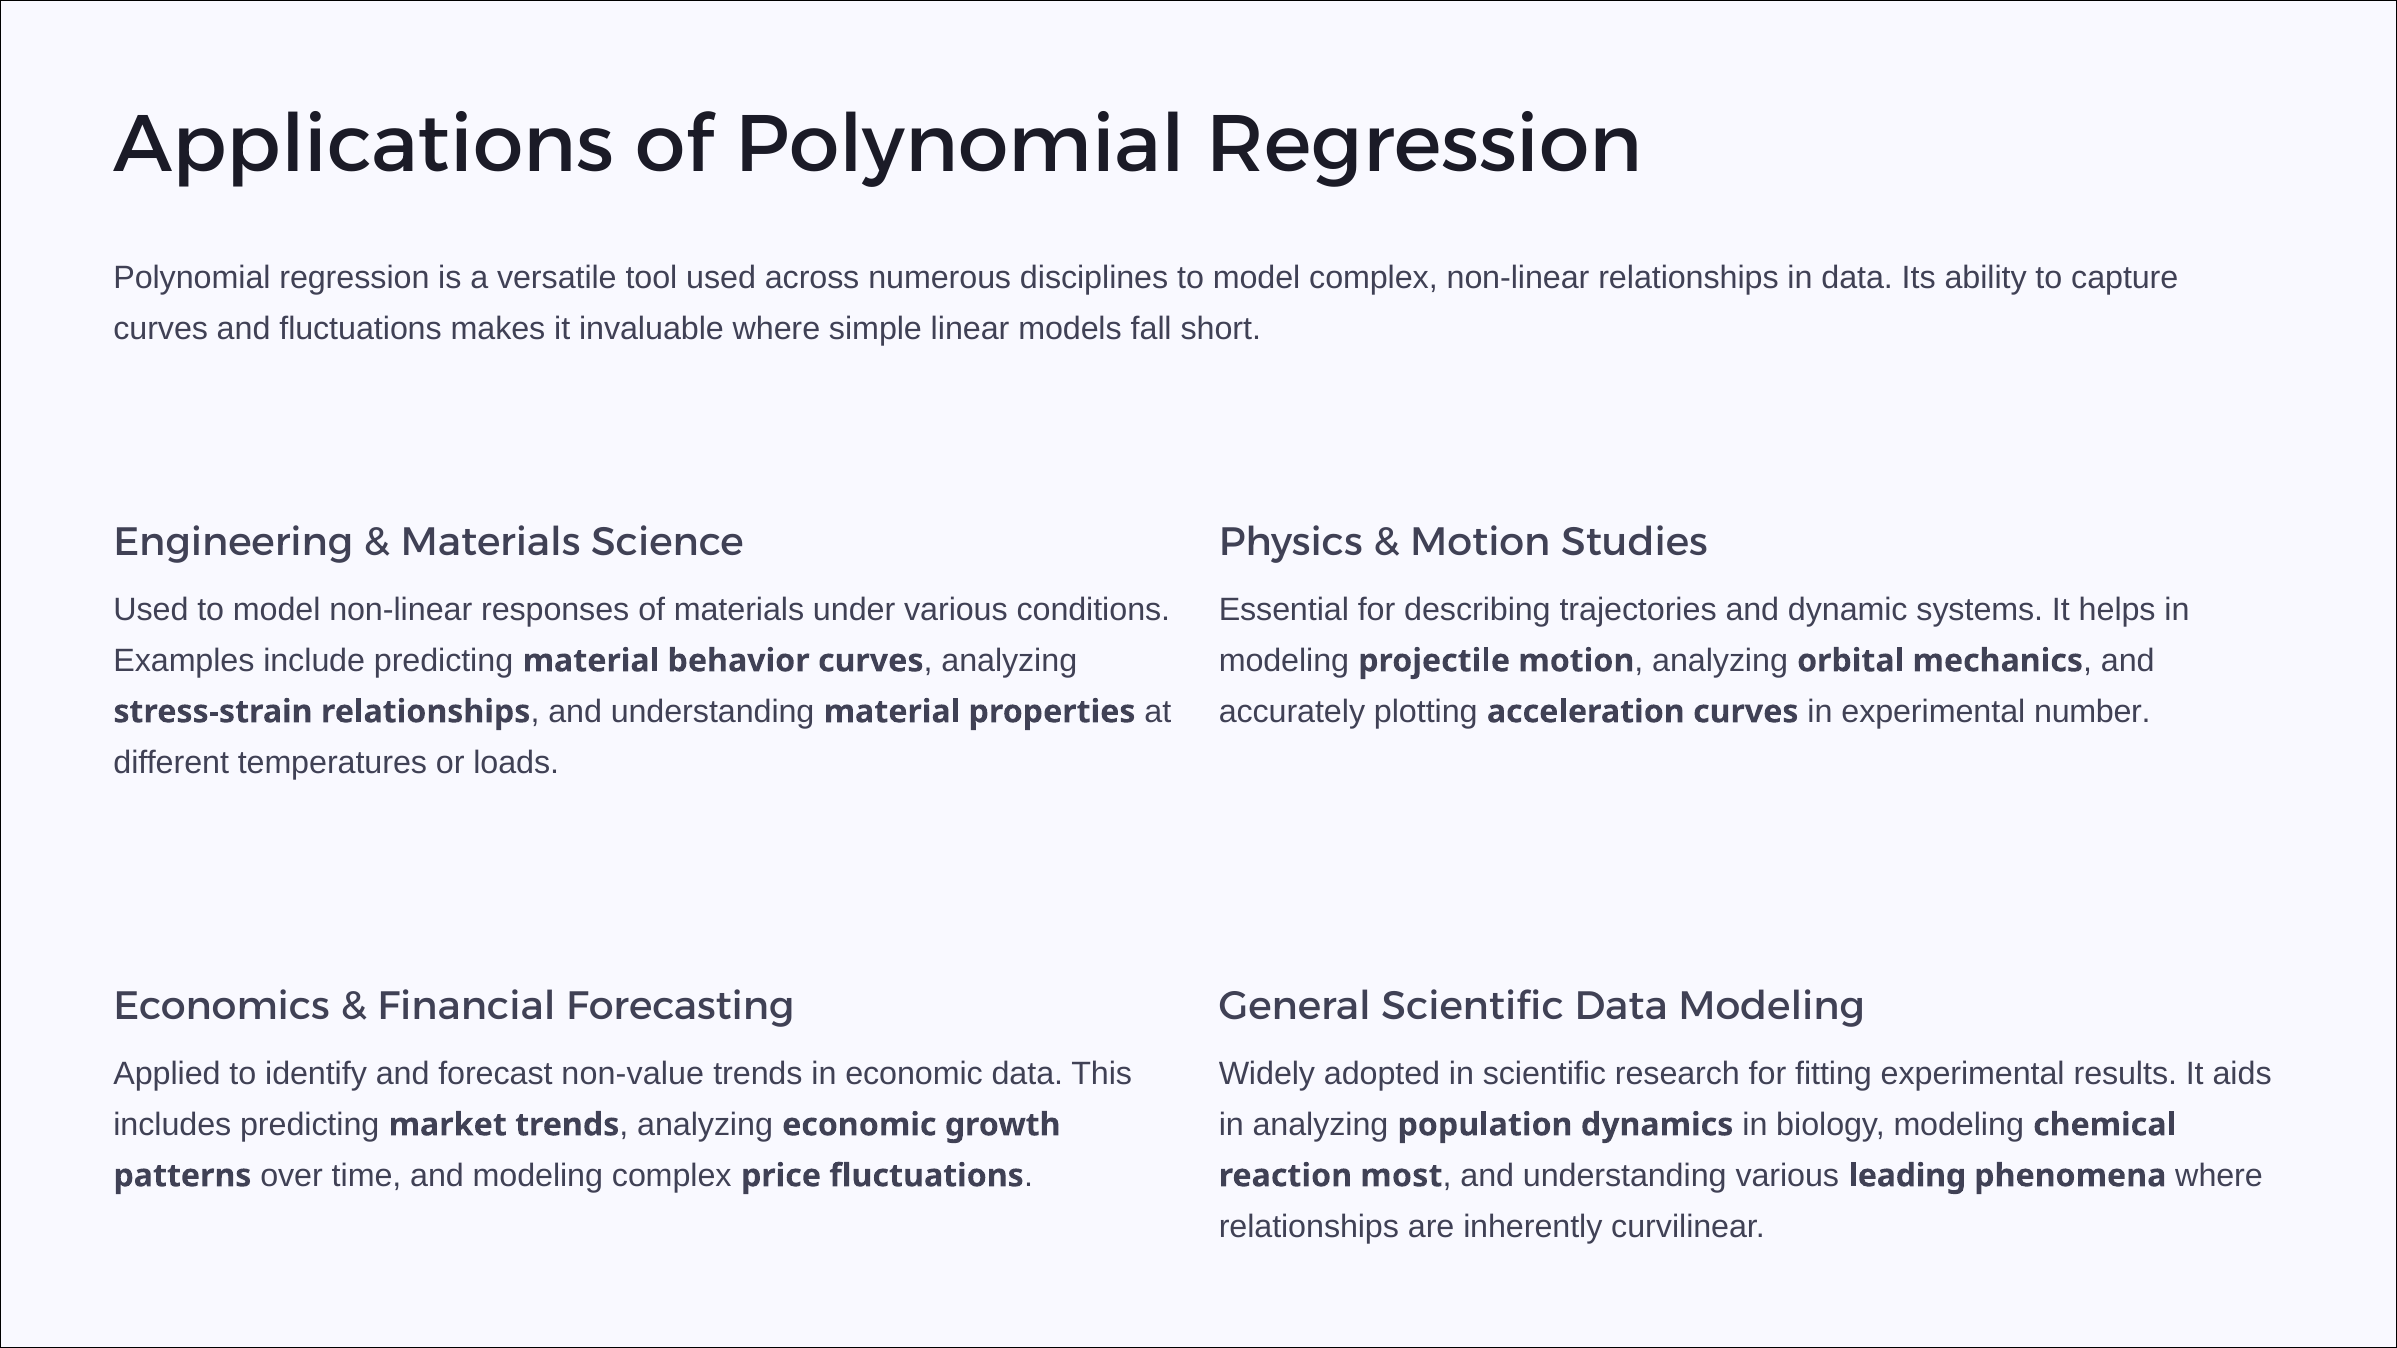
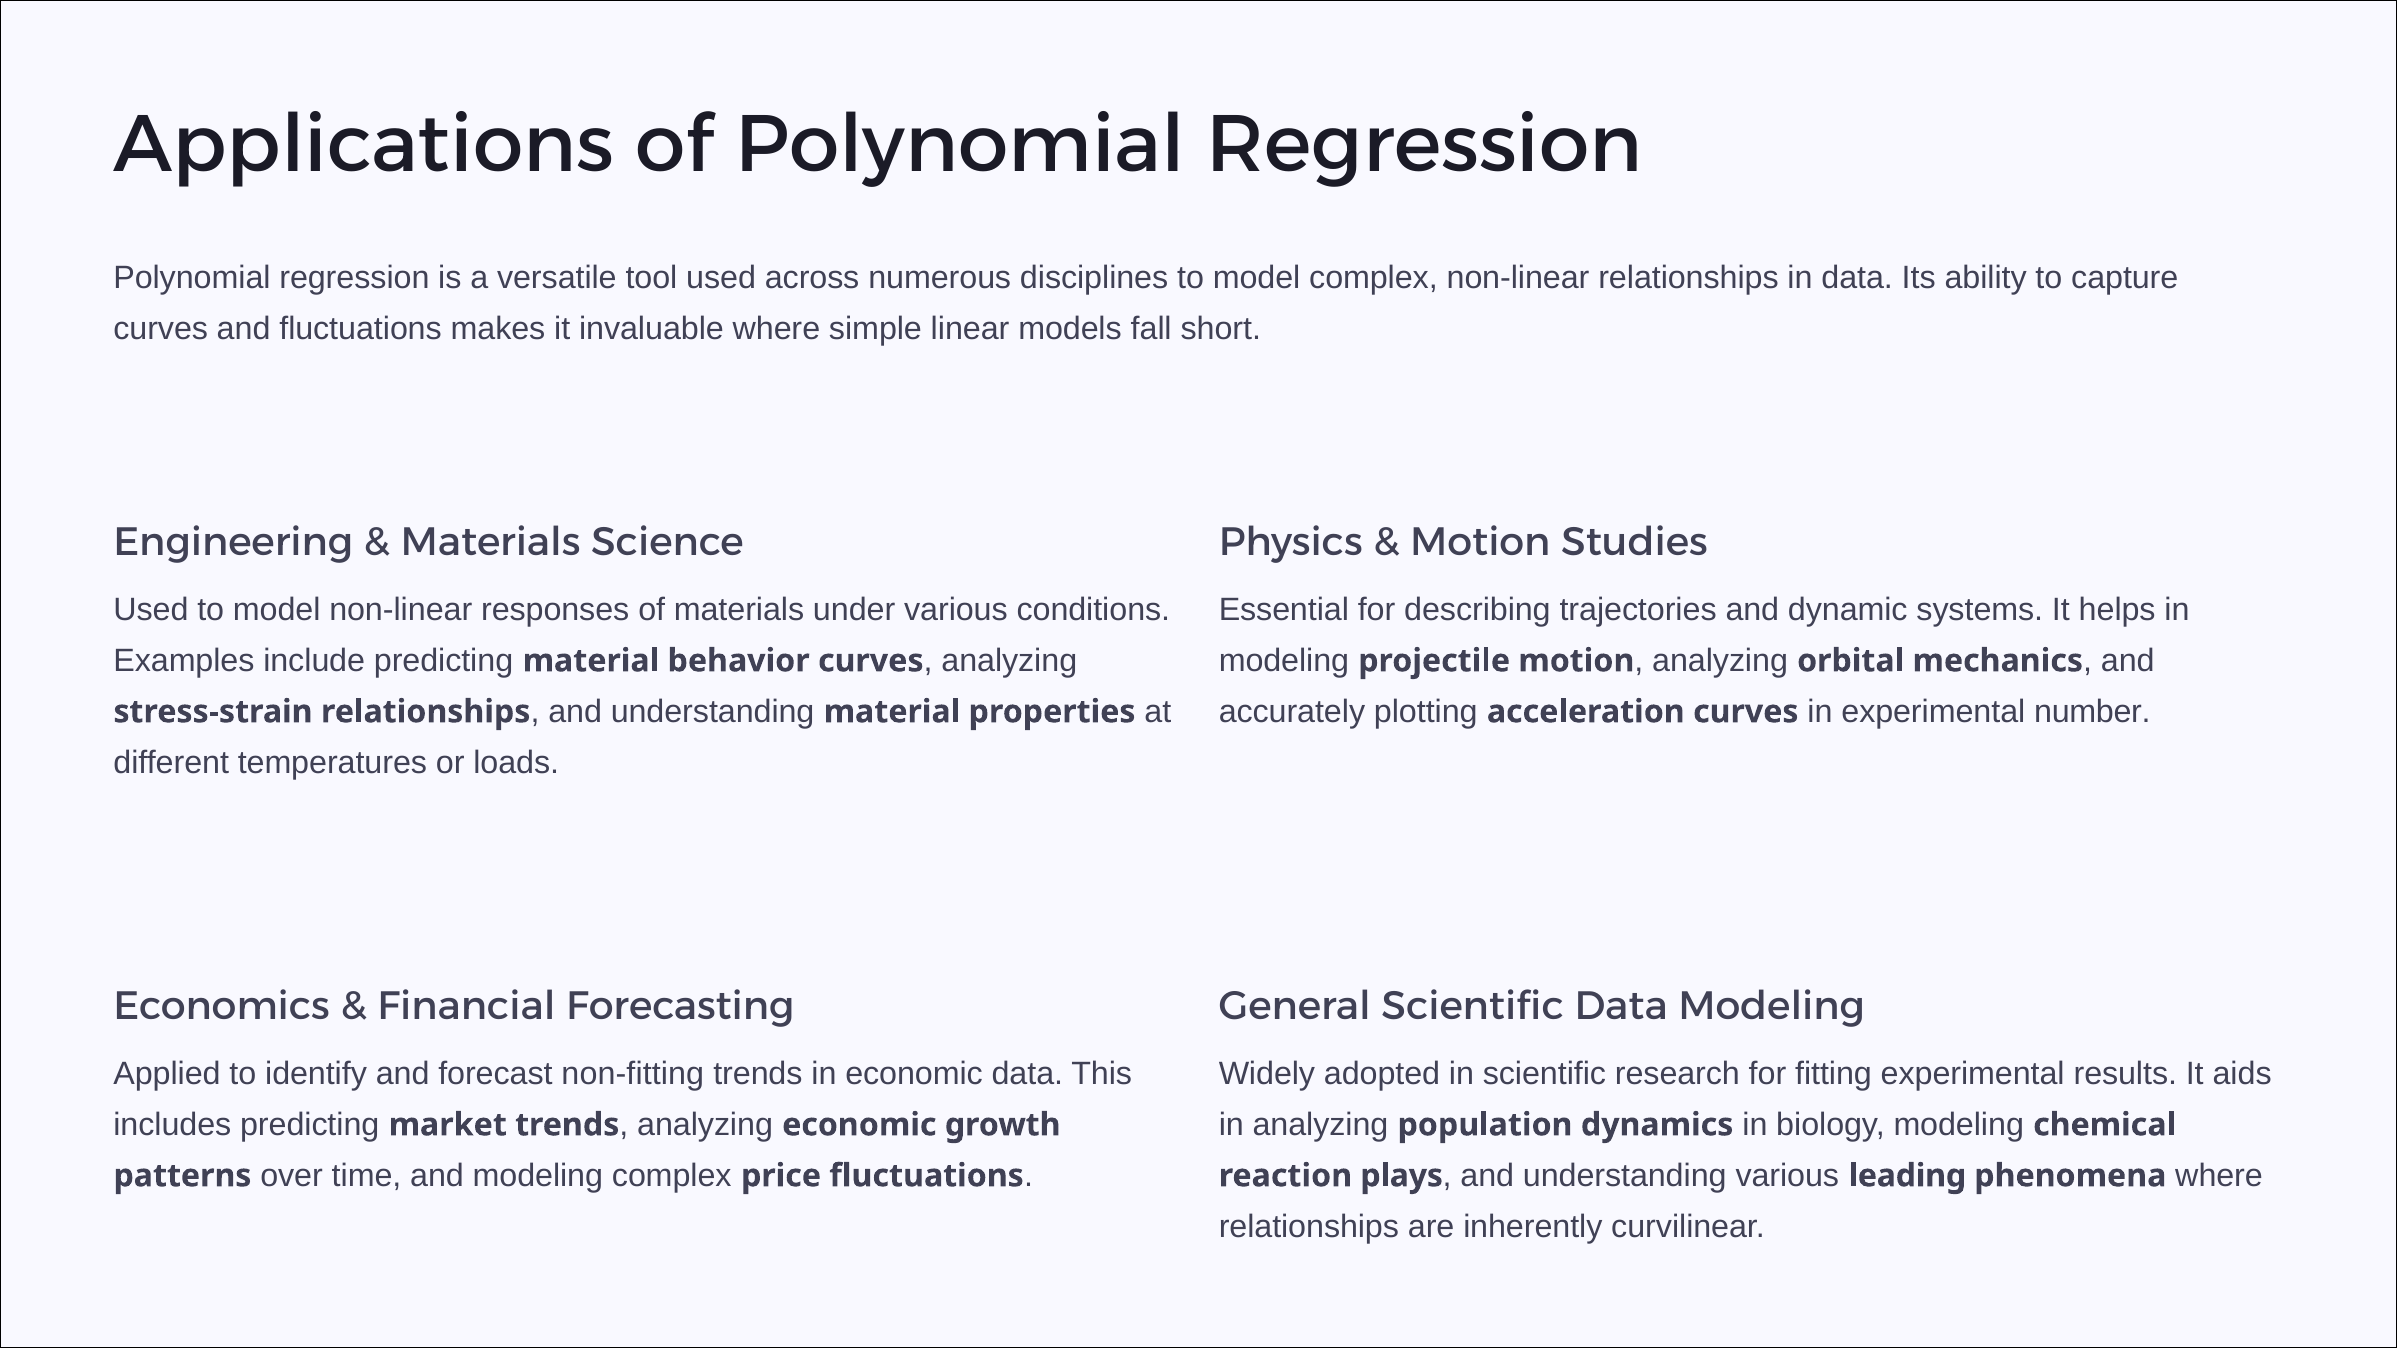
non-value: non-value -> non-fitting (633, 1074)
most: most -> plays (1402, 1176)
